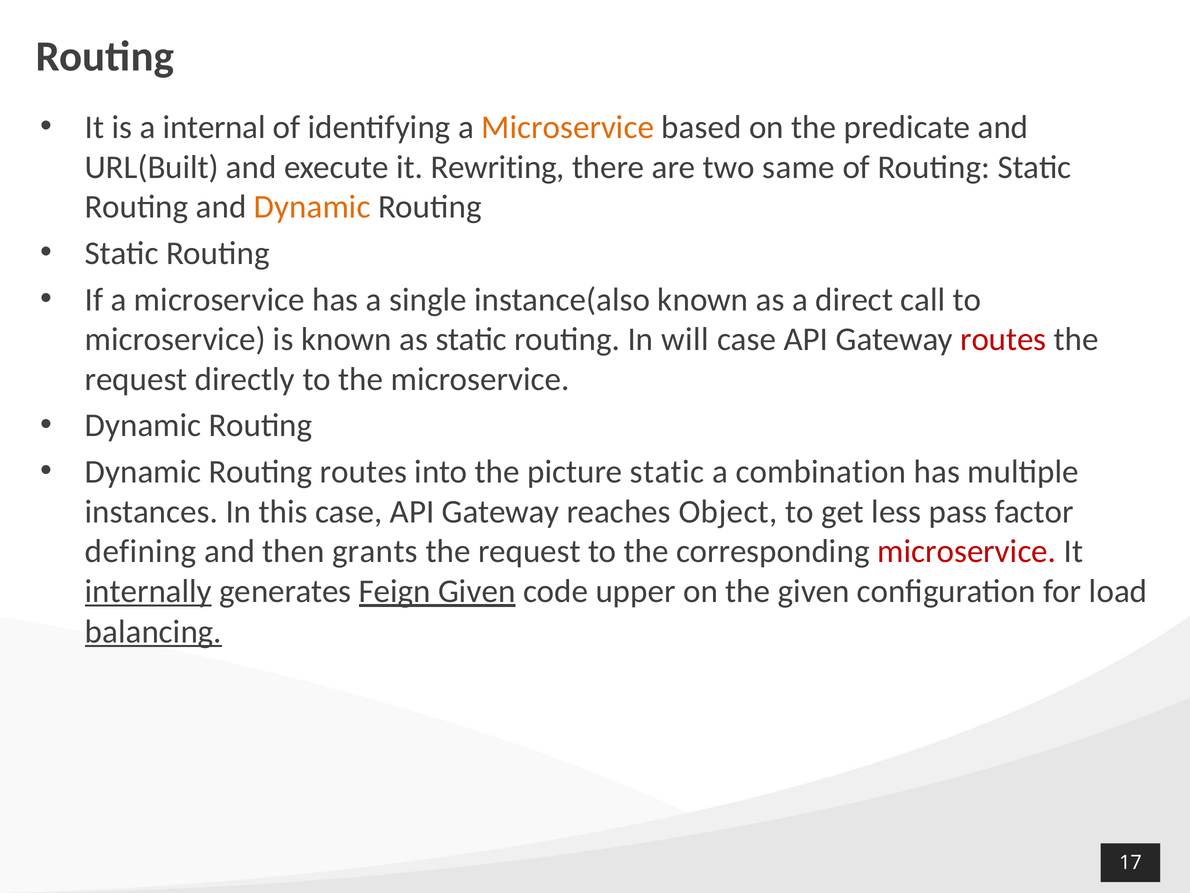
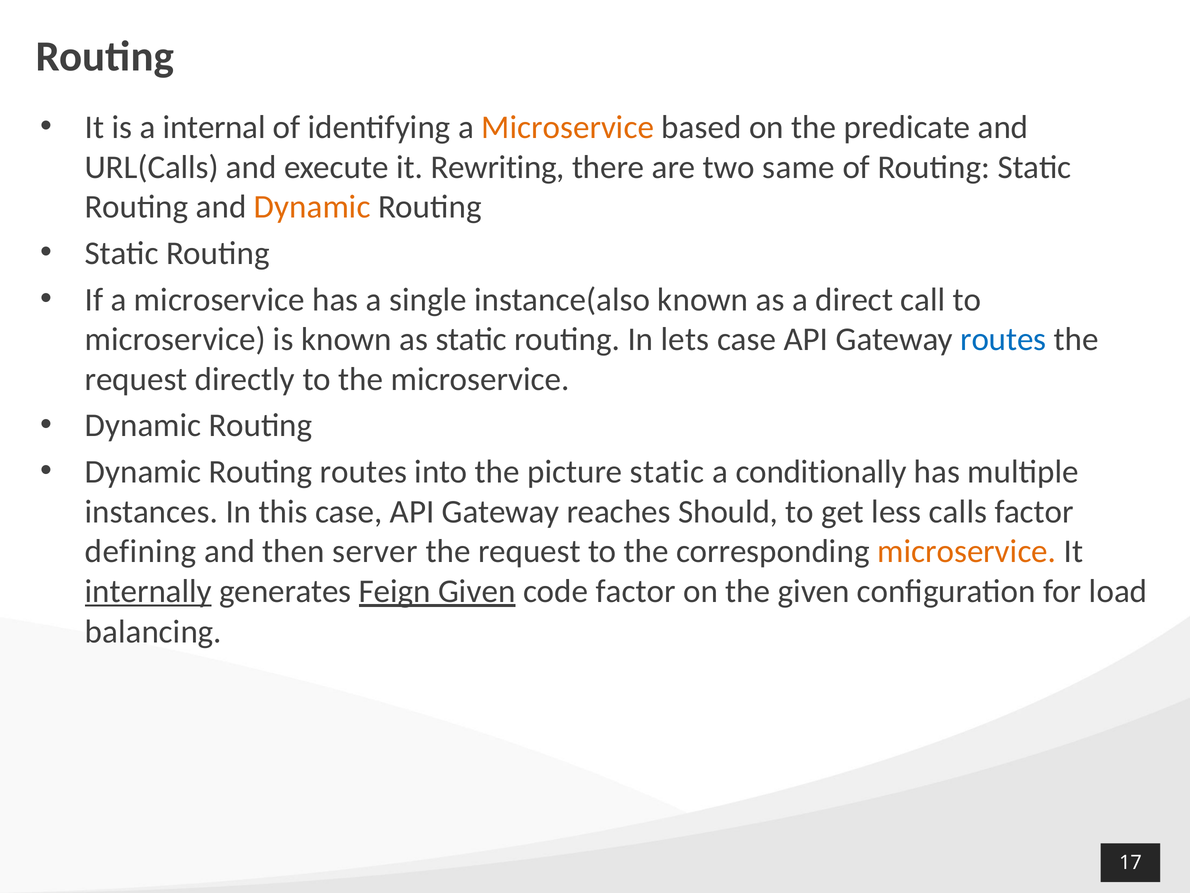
URL(Built: URL(Built -> URL(Calls (152, 167)
will: will -> lets (685, 339)
routes colour: red -> blue (1003, 339)
combination: combination -> conditionally (821, 472)
Object: Object -> Should (728, 511)
pass: pass -> calls (958, 511)
grants: grants -> server (375, 551)
microservice colour: red -> orange (967, 551)
code upper: upper -> factor (636, 591)
balancing underline: present -> none (153, 631)
